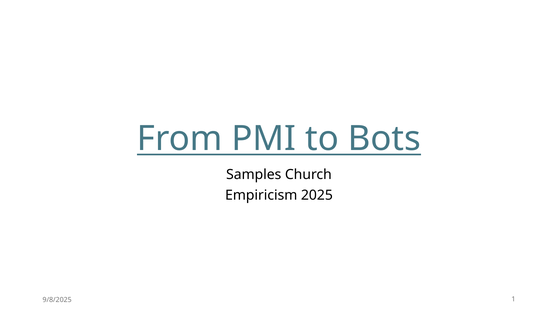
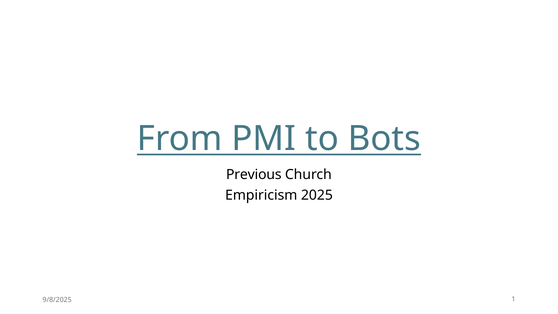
Samples: Samples -> Previous (254, 174)
